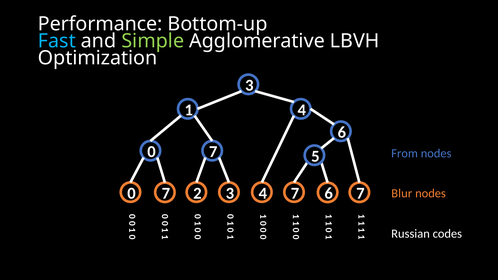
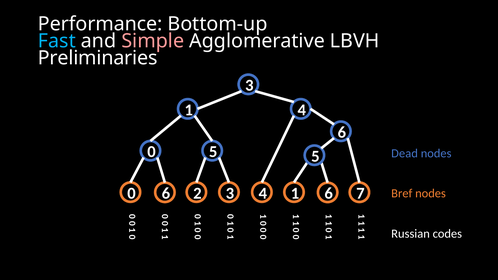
Simple colour: light green -> pink (153, 41)
Optimization: Optimization -> Preliminaries (98, 58)
7: 7 -> 5 (213, 152)
From: From -> Dead (405, 153)
7: 7 -> 6 (166, 194)
4 7: 7 -> 1 (295, 193)
Blur: Blur -> Bref (402, 194)
